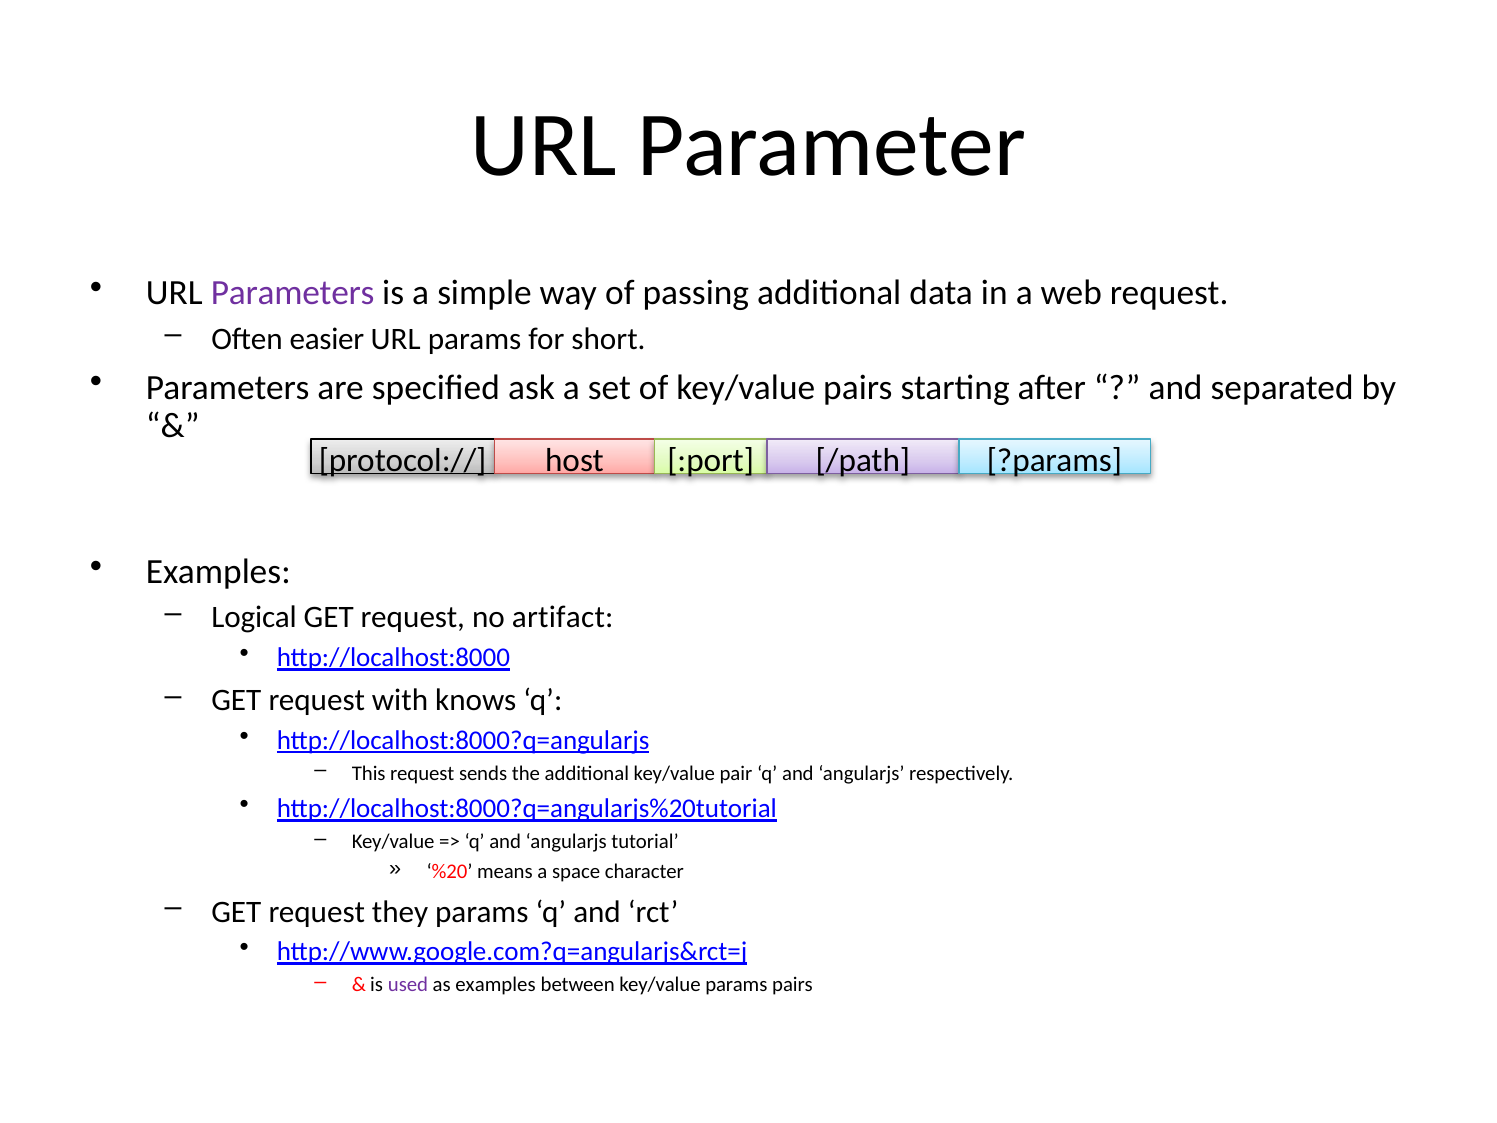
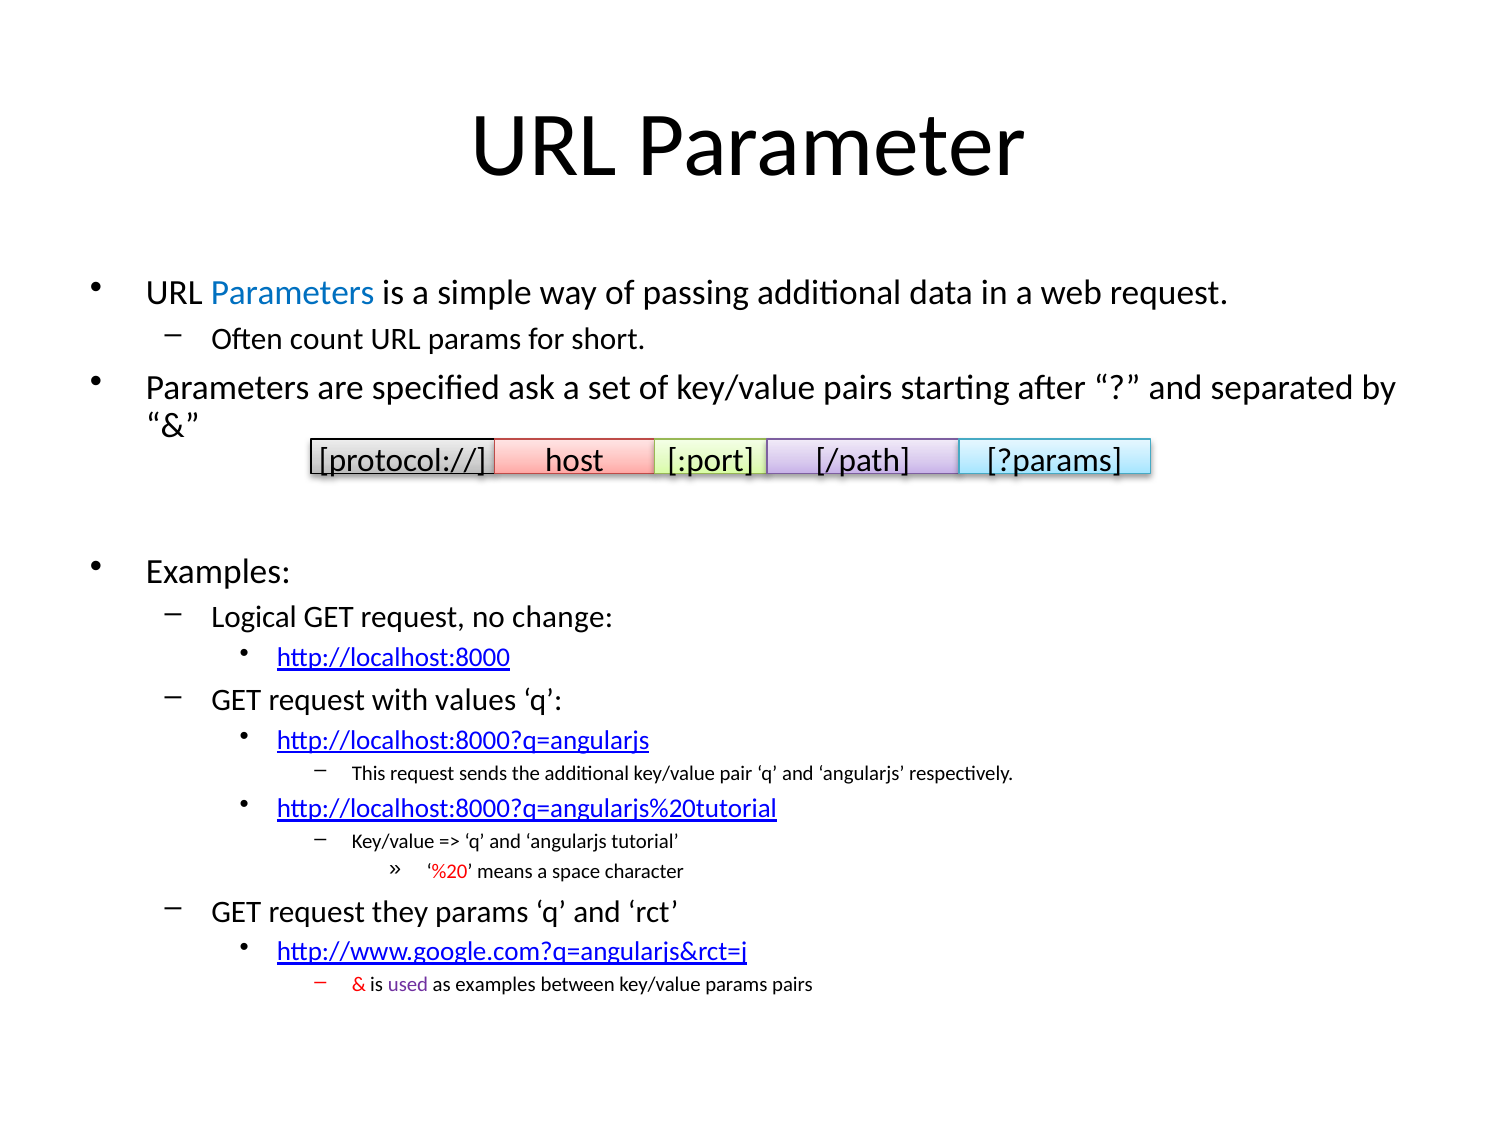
Parameters colour: purple -> blue (293, 293)
easier: easier -> count (327, 339)
artifact: artifact -> change (563, 618)
knows: knows -> values (476, 700)
